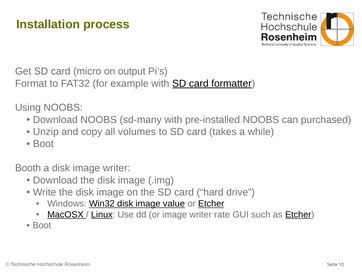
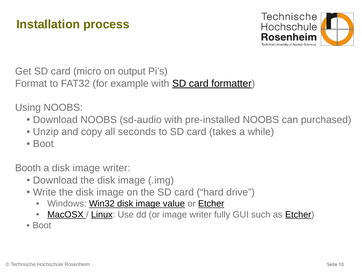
sd-many: sd-many -> sd-audio (141, 120)
volumes: volumes -> seconds (137, 132)
rate: rate -> fully (222, 214)
